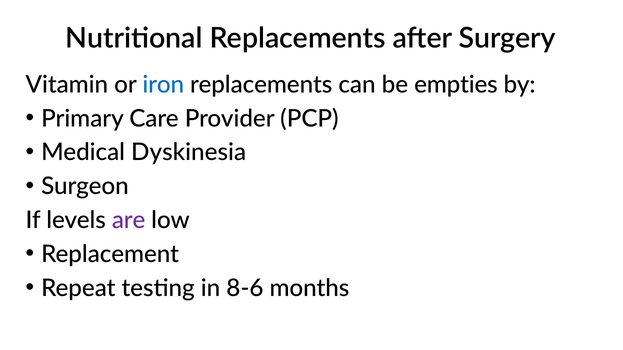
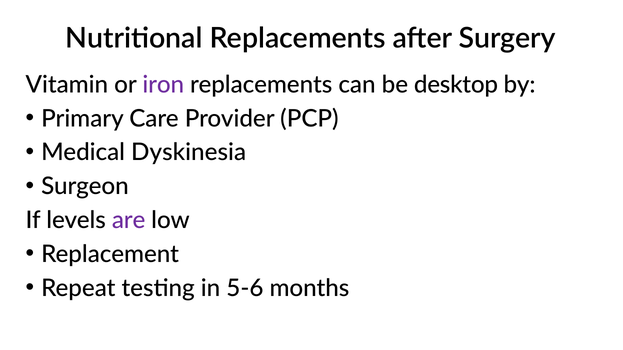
iron colour: blue -> purple (163, 85)
empties: empties -> desktop (456, 85)
8-6: 8-6 -> 5-6 (245, 288)
